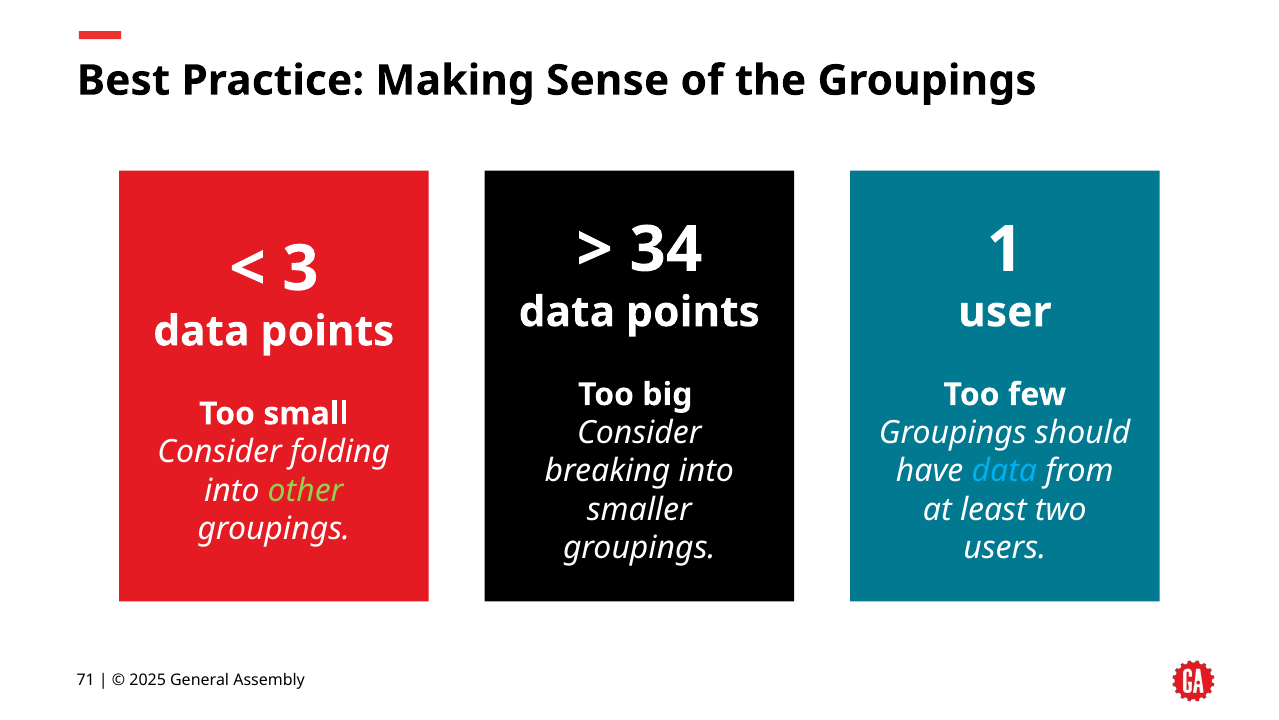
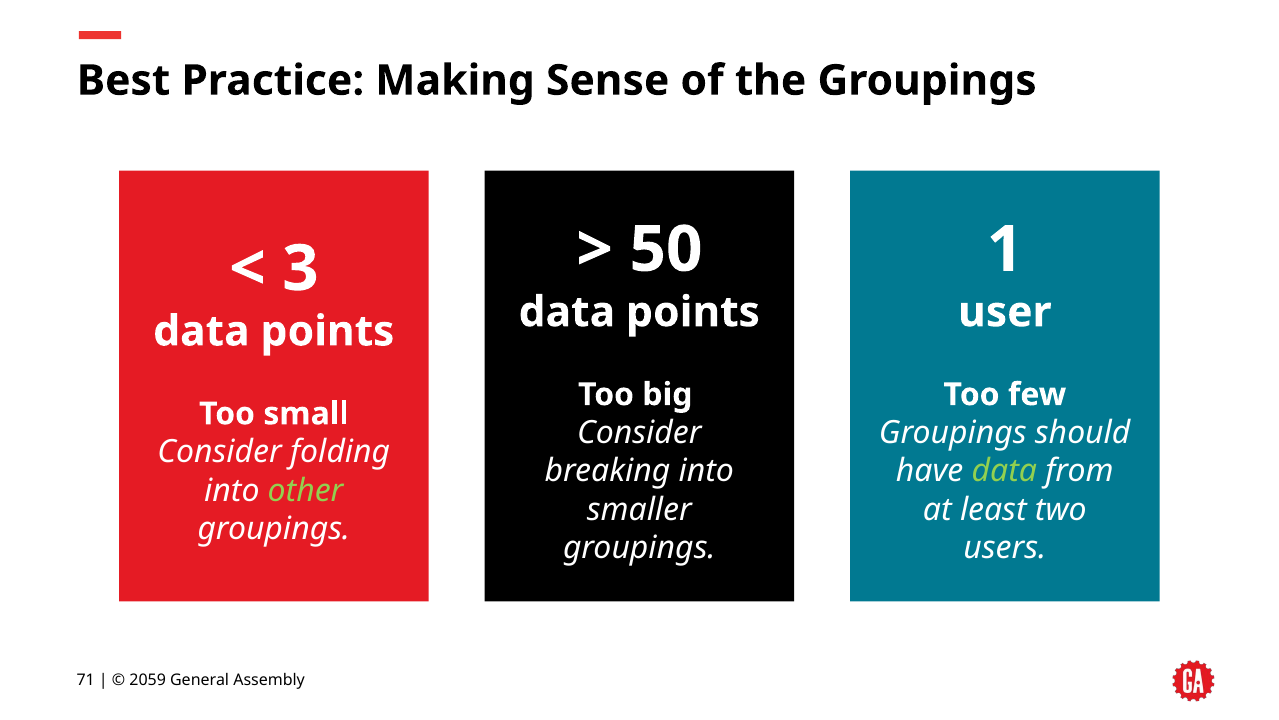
34: 34 -> 50 (666, 250)
data colour: light blue -> light green (1004, 471)
2025: 2025 -> 2059 (148, 680)
